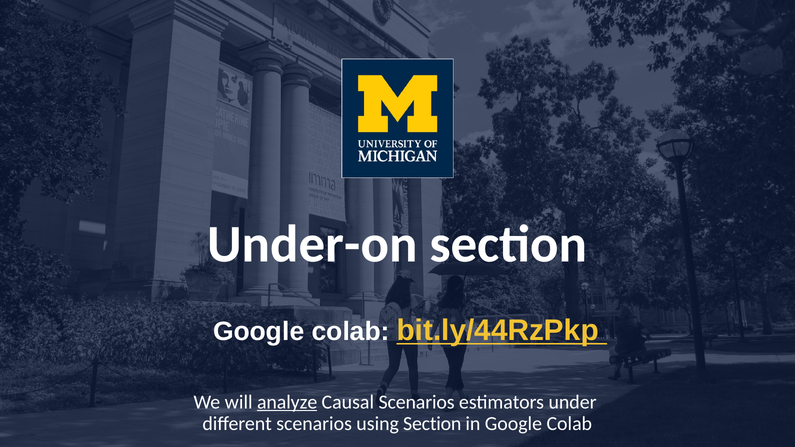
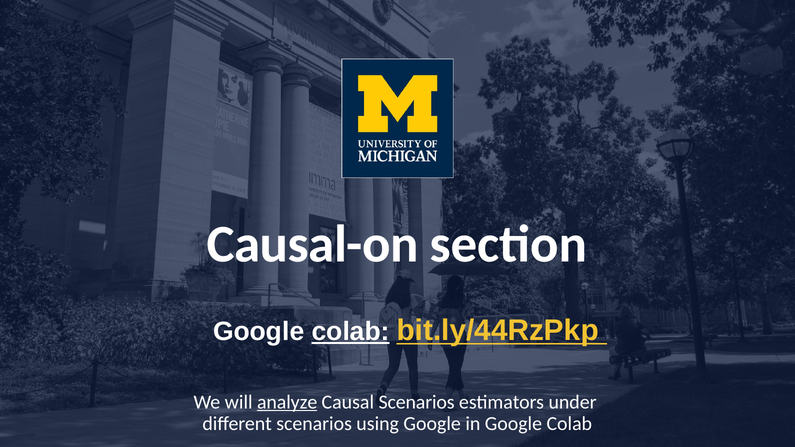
Under-on: Under-on -> Causal-on (313, 244)
colab underline: none -> present (351, 332)
using Section: Section -> Google (432, 424)
